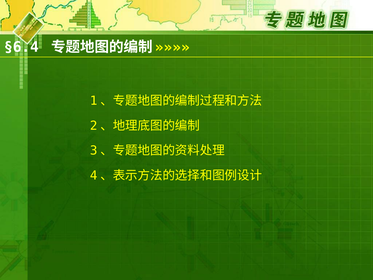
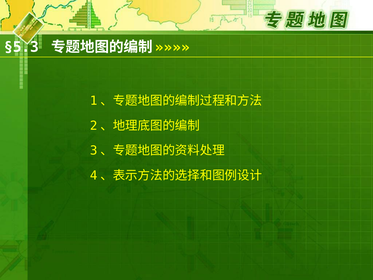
§6.4: §6.4 -> §5.3 (21, 47)
